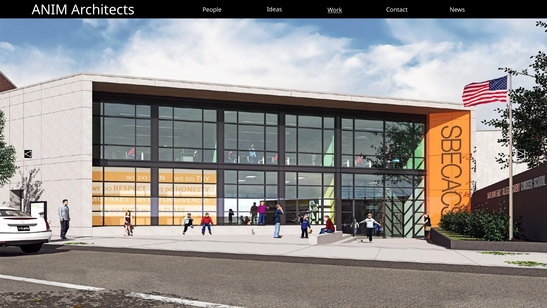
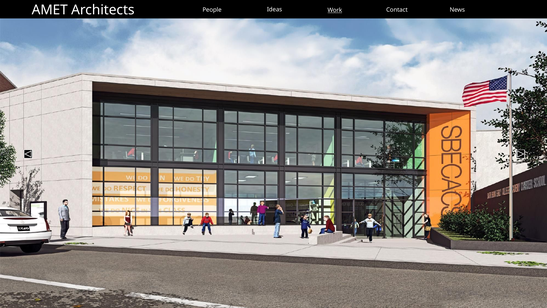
ANIM: ANIM -> AMET (50, 10)
